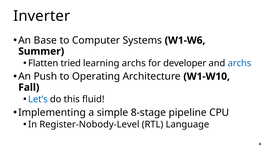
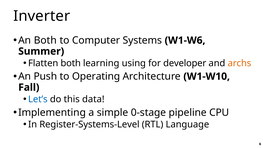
An Base: Base -> Both (45, 40)
Flatten tried: tried -> both (71, 63)
learning archs: archs -> using (134, 63)
archs colour: blue -> orange (239, 63)
fluid: fluid -> data (93, 99)
8-stage: 8-stage -> 0-stage (149, 112)
Register-Nobody-Level: Register-Nobody-Level -> Register-Systems-Level (89, 124)
